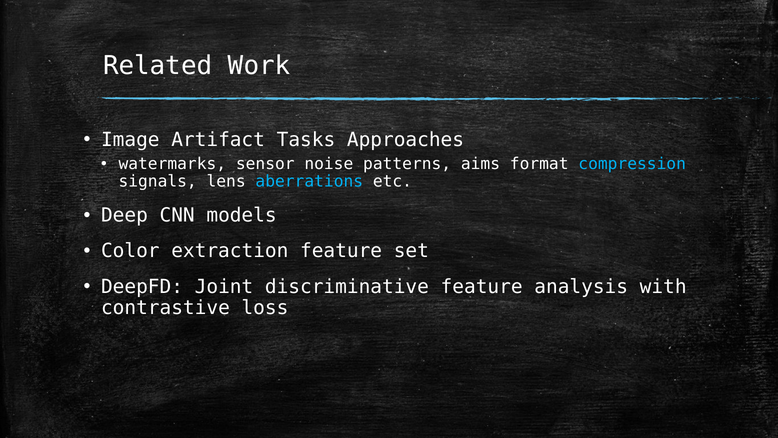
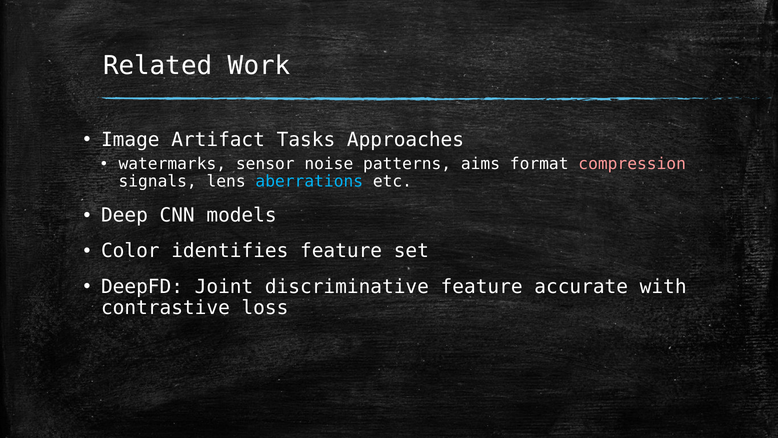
compression colour: light blue -> pink (632, 164)
extraction: extraction -> identifies (230, 251)
analysis: analysis -> accurate (581, 286)
